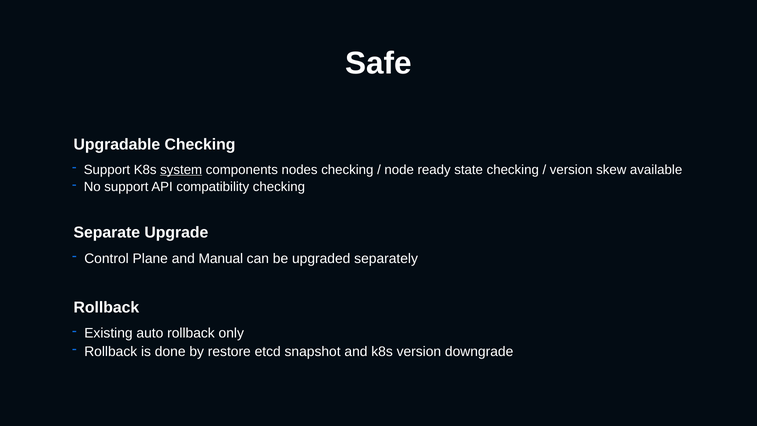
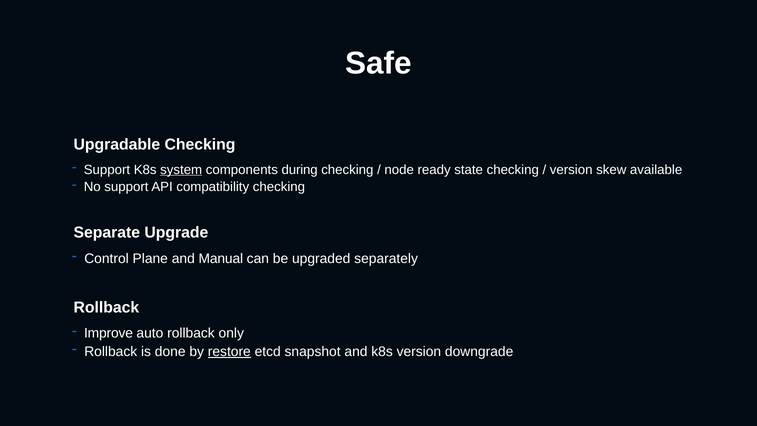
nodes: nodes -> during (300, 170)
Existing: Existing -> Improve (109, 333)
restore underline: none -> present (229, 351)
